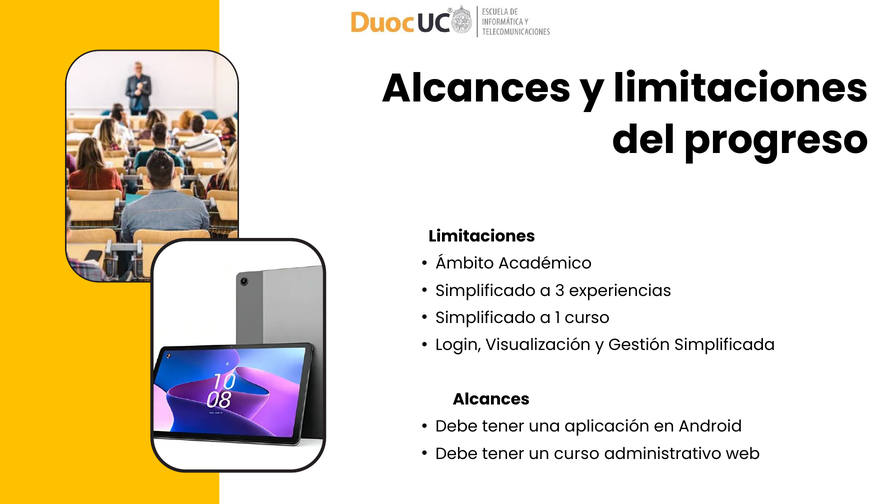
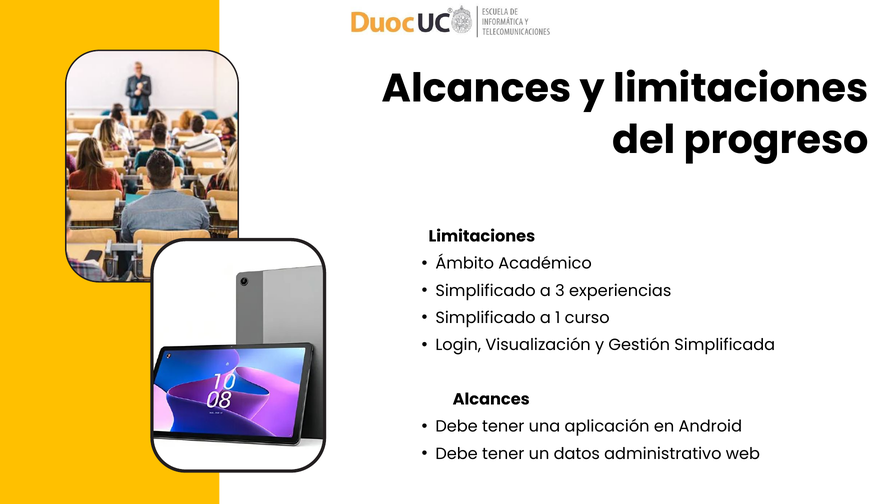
un curso: curso -> datos (577, 453)
